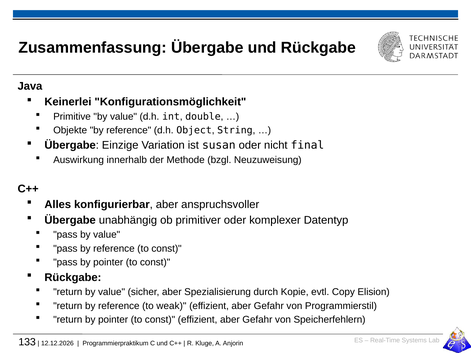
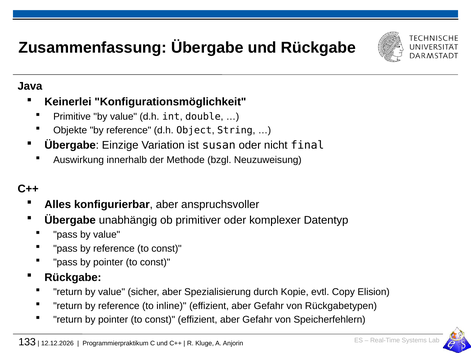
weak: weak -> inline (171, 306)
Programmierstil: Programmierstil -> Rückgabetypen (341, 306)
